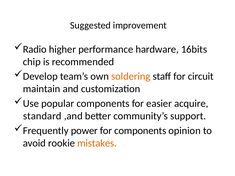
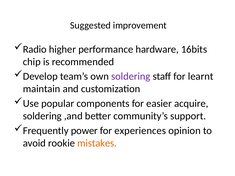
soldering colour: orange -> purple (131, 76)
circuit: circuit -> learnt (201, 76)
standard: standard -> soldering (42, 116)
for components: components -> experiences (140, 131)
